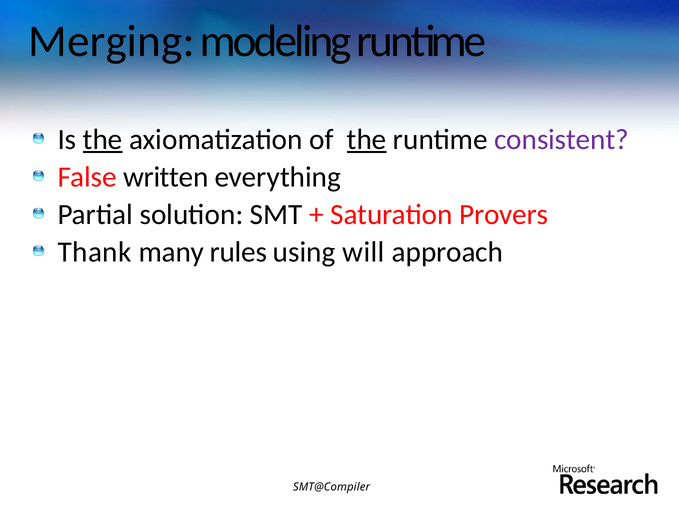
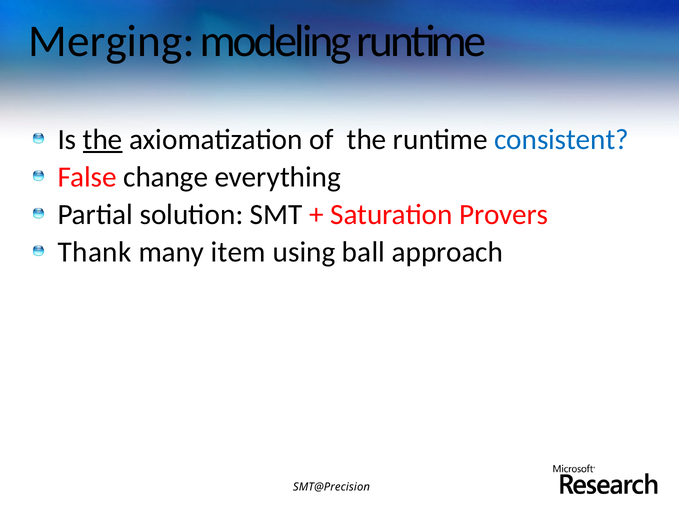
the underline: present -> none (367, 139)
consistent colour: purple -> blue (562, 139)
written: written -> change (166, 177)
rules: rules -> item (238, 252)
will: will -> ball (363, 252)
SMT@Compiler: SMT@Compiler -> SMT@Precision (331, 486)
